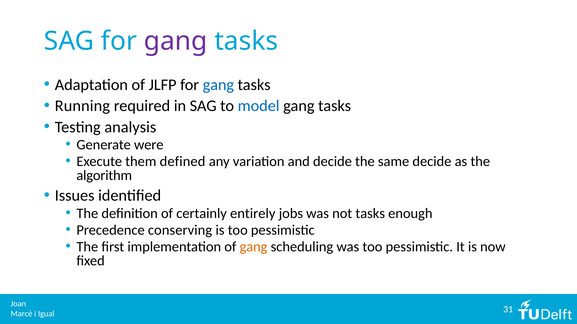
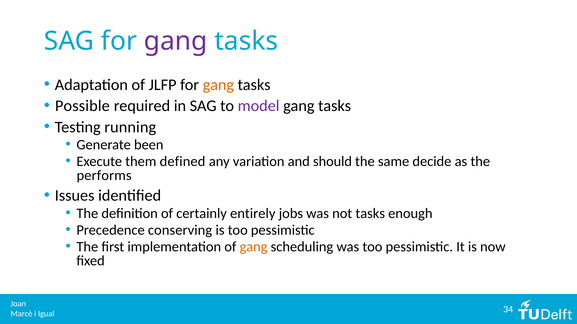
gang colour: blue -> orange (218, 85)
Running: Running -> Possible (82, 106)
model colour: blue -> purple (259, 106)
analysis: analysis -> running (130, 127)
were: were -> been (149, 145)
and decide: decide -> should (333, 162)
algorithm: algorithm -> performs (104, 176)
31: 31 -> 34 (508, 310)
